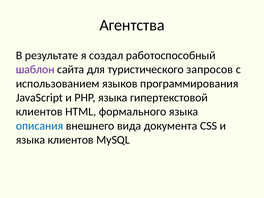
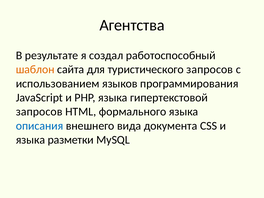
шаблон colour: purple -> orange (35, 69)
клиентов: клиентов -> запросов (39, 112)
языка клиентов: клиентов -> разметки (71, 140)
